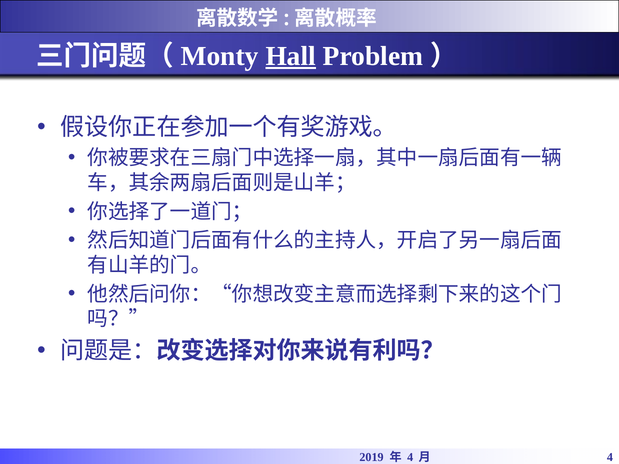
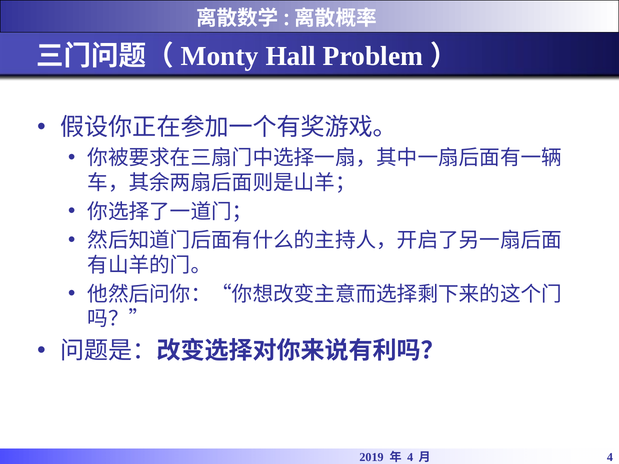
Hall underline: present -> none (291, 56)
